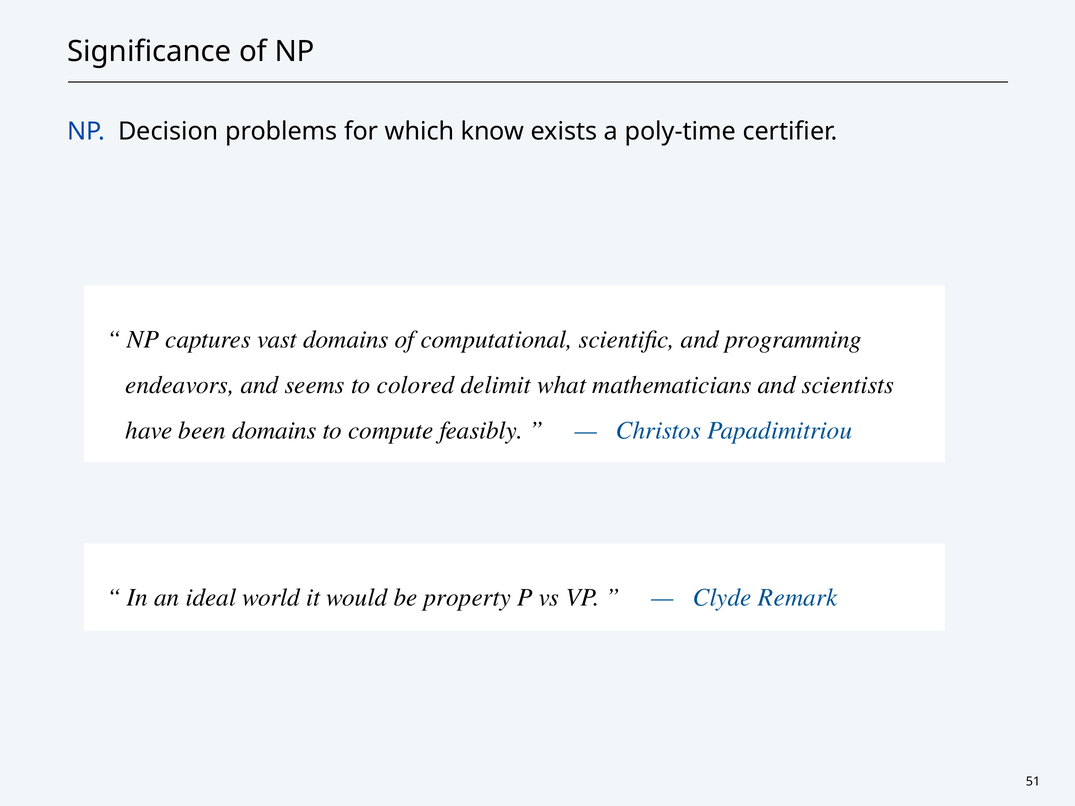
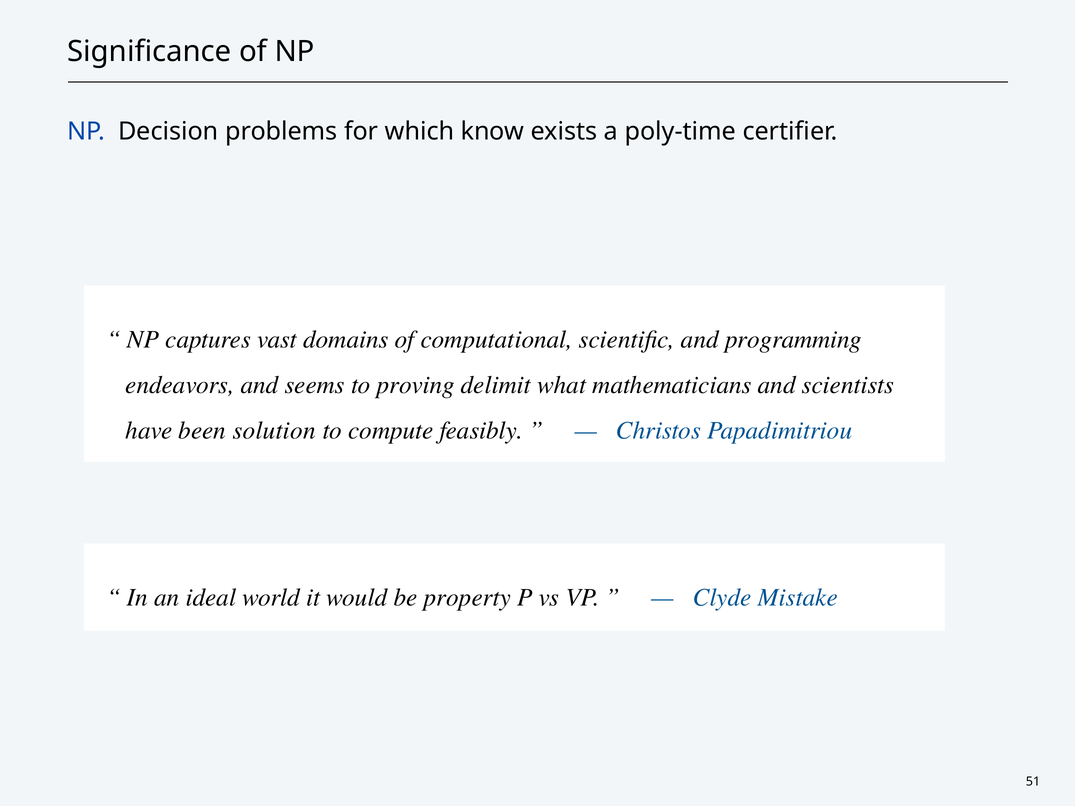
colored: colored -> proving (416, 385)
been domains: domains -> solution (274, 430)
Remark: Remark -> Mistake (798, 598)
